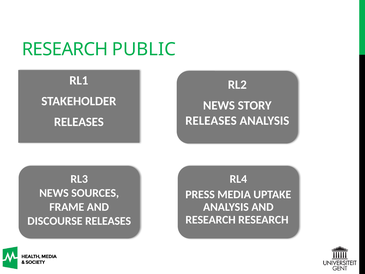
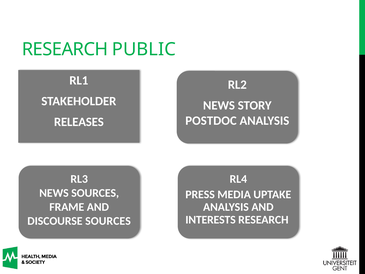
RELEASES: RELEASES -> POSTDOC (211, 121)
RESEARCH: RESEARCH -> INTERESTS (211, 220)
DISCOURSE RELEASES: RELEASES -> SOURCES (108, 221)
